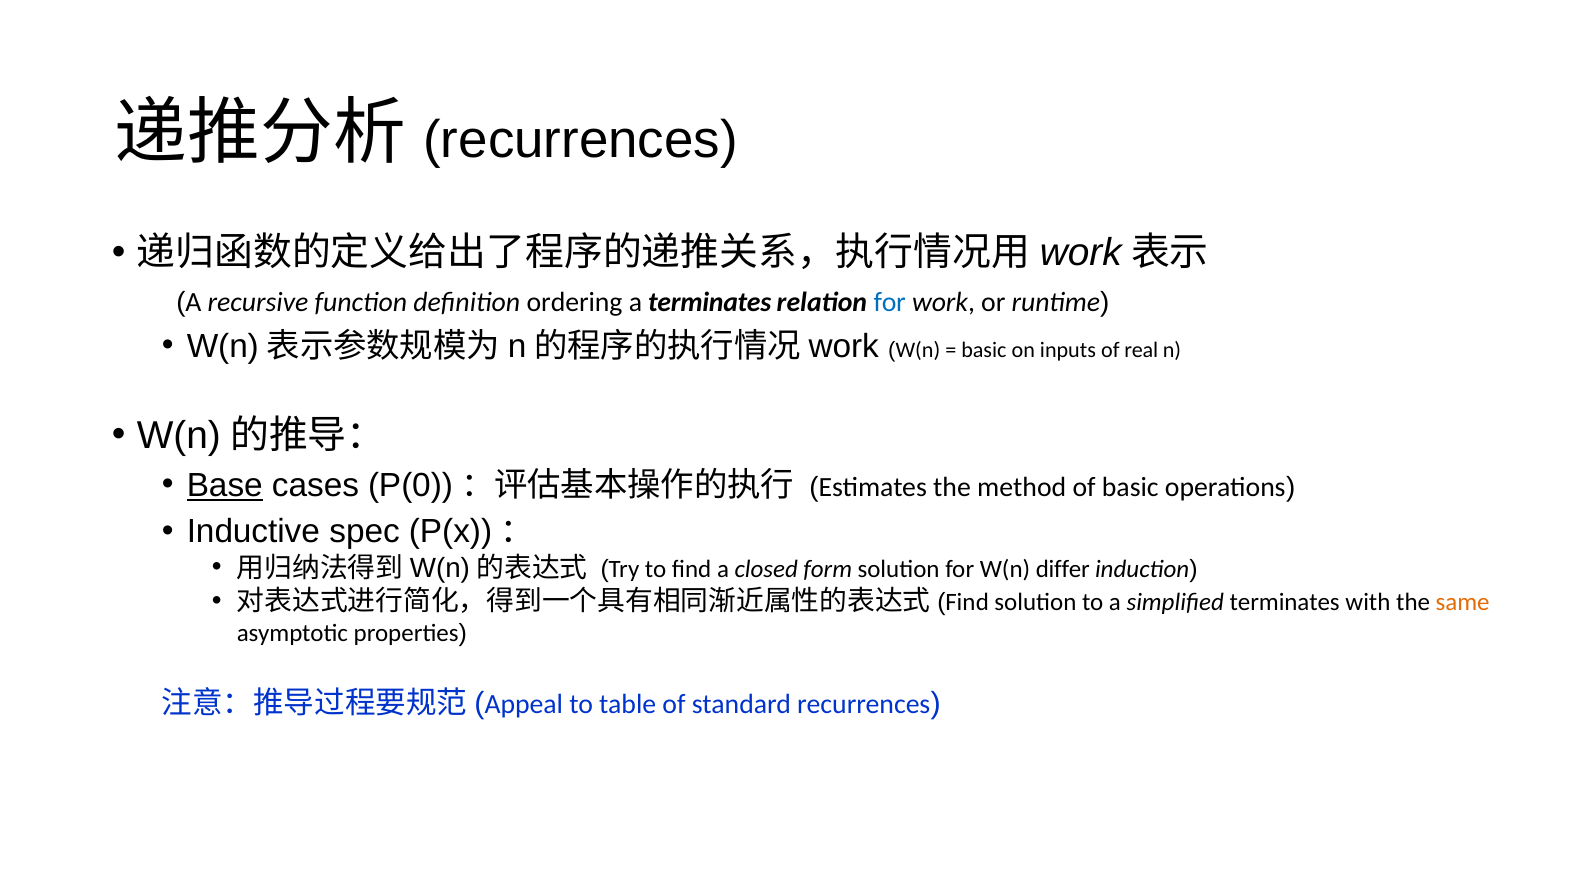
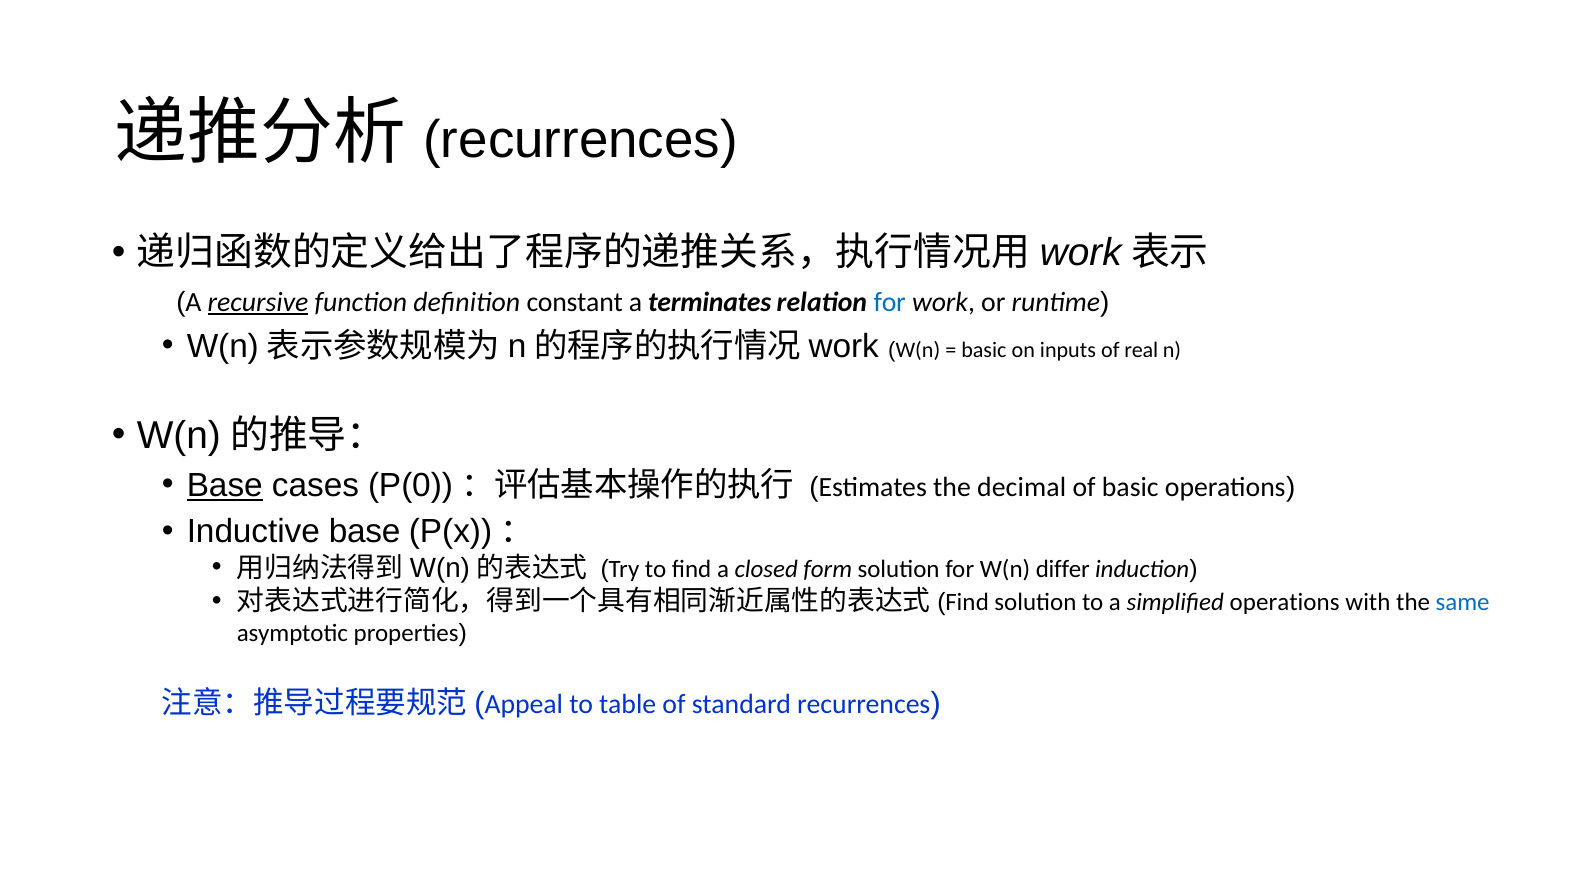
recursive underline: none -> present (258, 302)
ordering: ordering -> constant (575, 302)
method: method -> decimal (1022, 487)
Inductive spec: spec -> base (365, 532)
simplified terminates: terminates -> operations (1285, 602)
same colour: orange -> blue (1463, 602)
